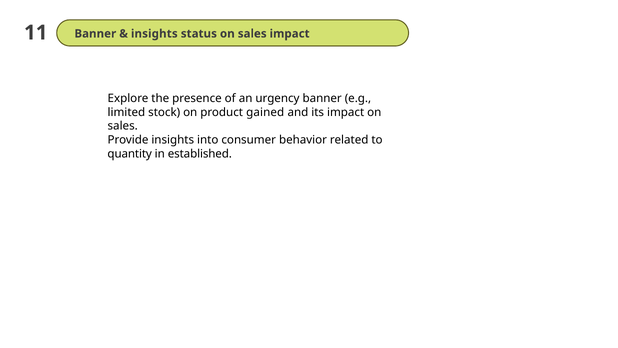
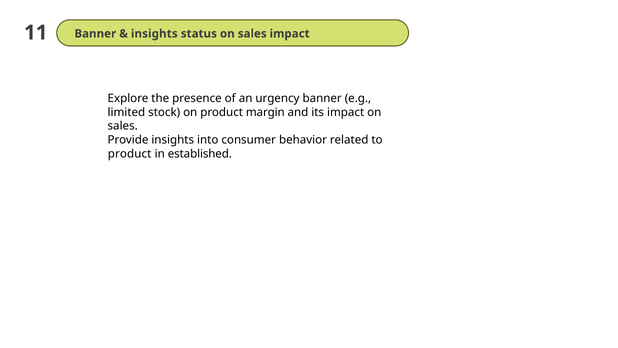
gained: gained -> margin (265, 112)
quantity: quantity -> product (130, 154)
